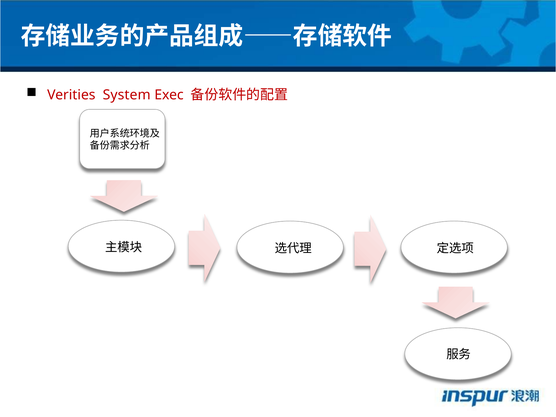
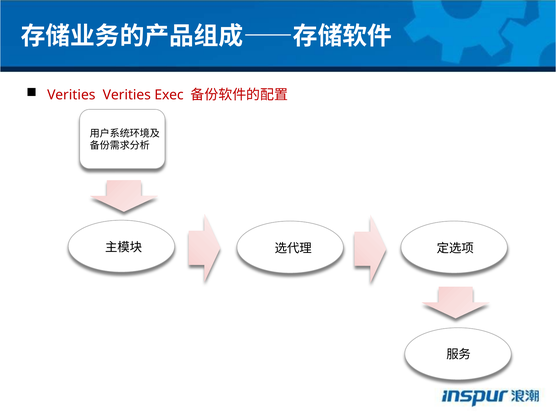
Verities System: System -> Verities (127, 95)
